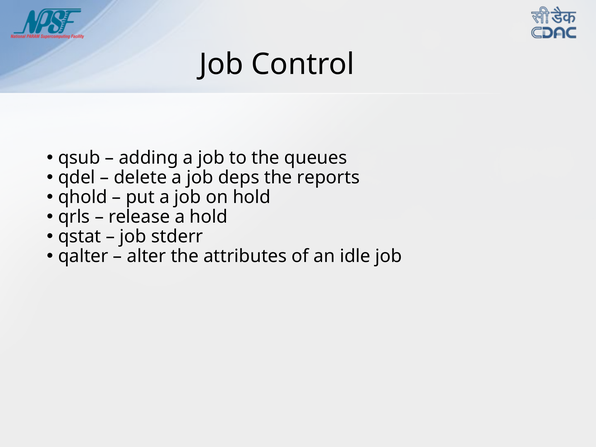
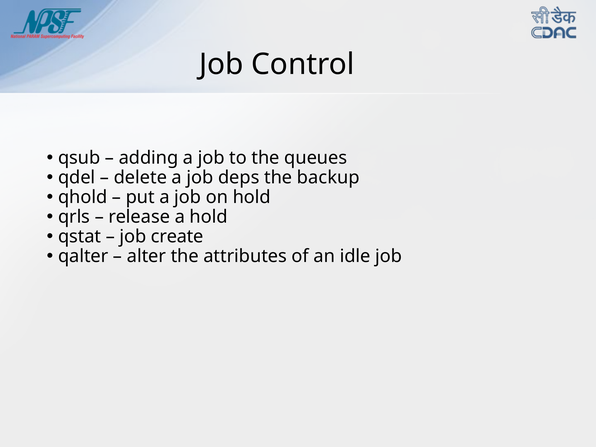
reports: reports -> backup (328, 177)
stderr: stderr -> create (177, 236)
